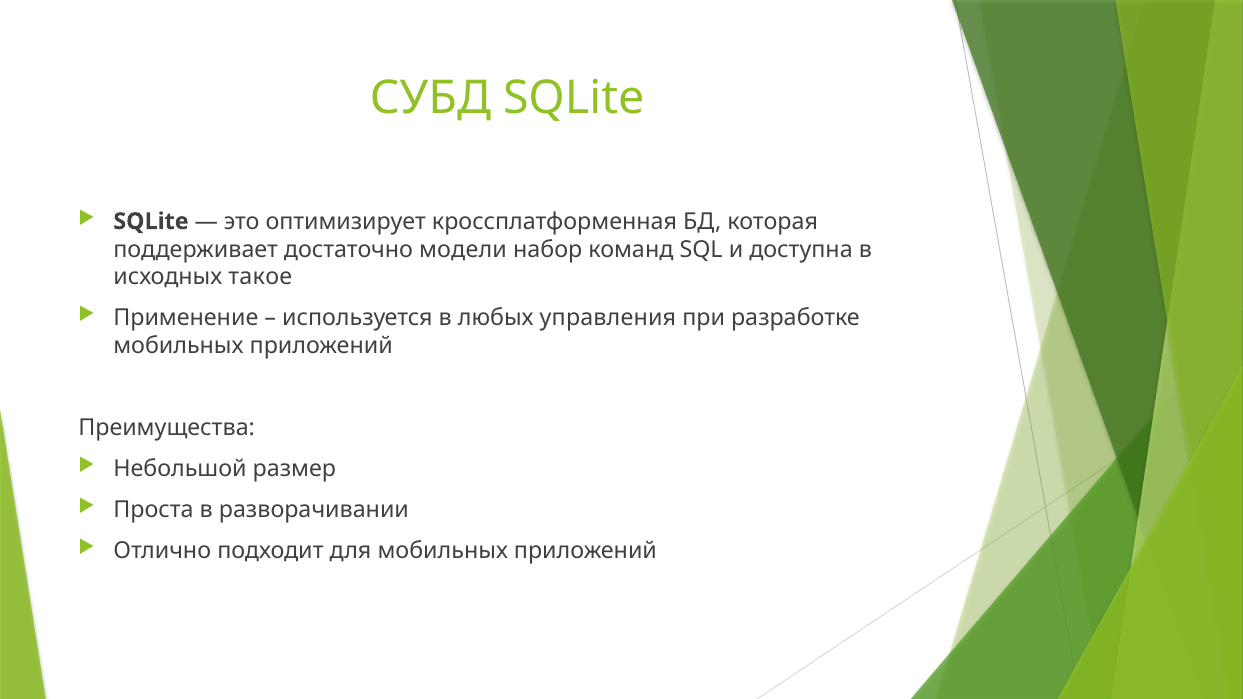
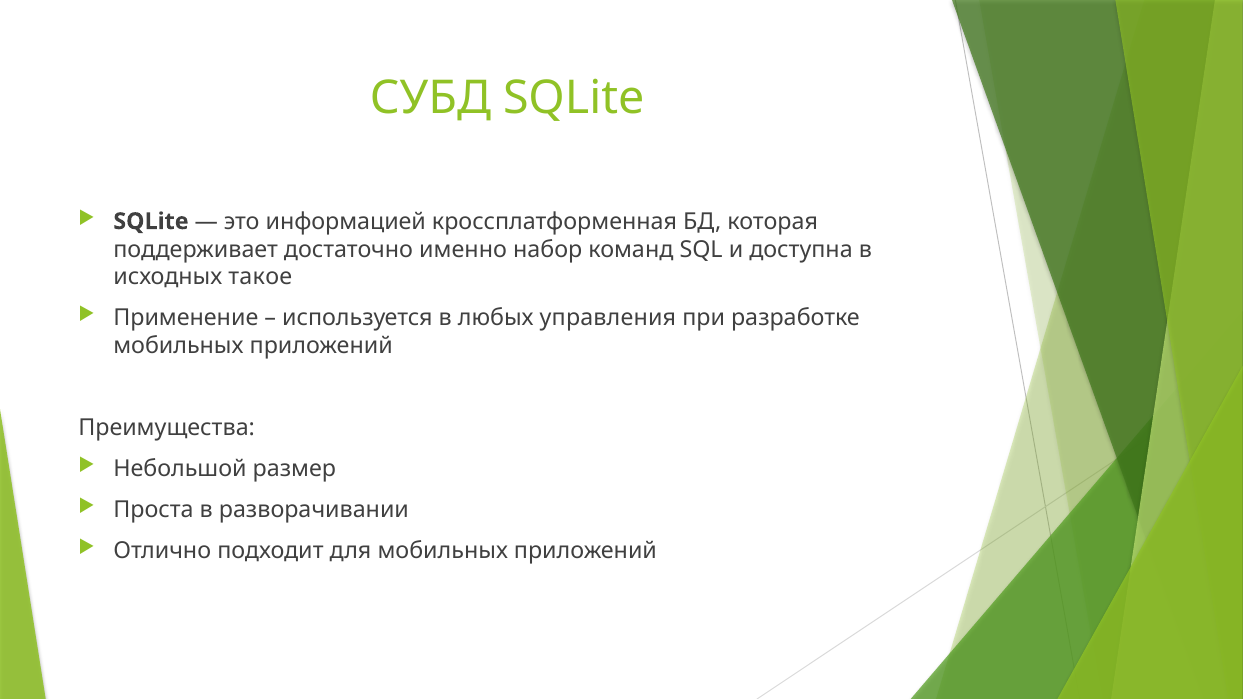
оптимизирует: оптимизирует -> информацией (346, 221)
модели: модели -> именно (463, 249)
